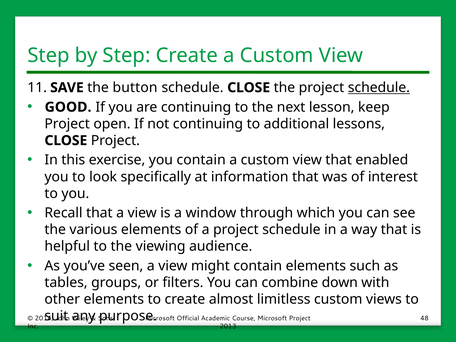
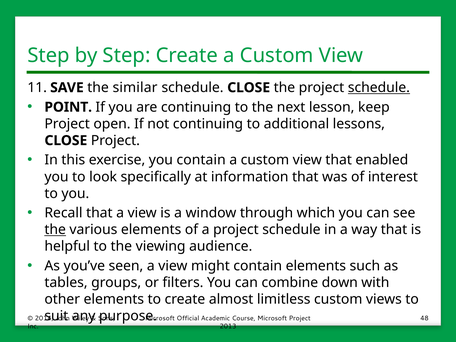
button: button -> similar (135, 88)
GOOD: GOOD -> POINT (68, 107)
the underline: none -> present (55, 230)
